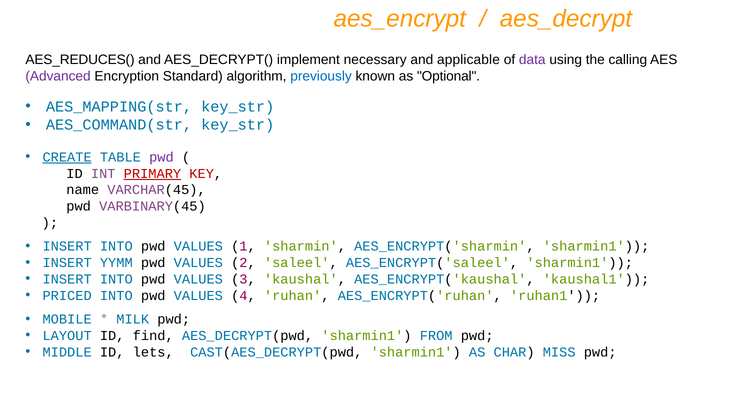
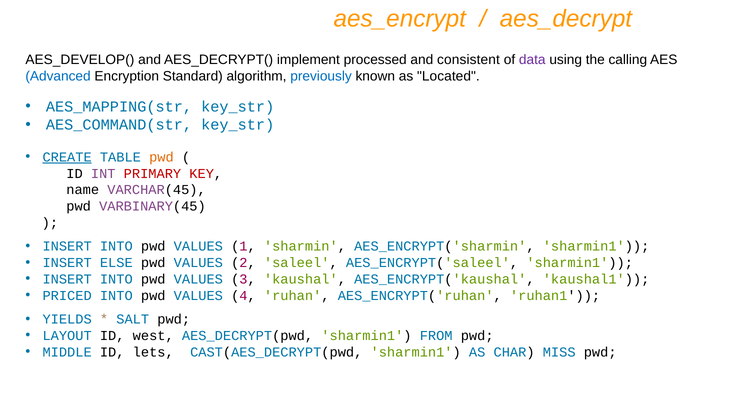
AES_REDUCES(: AES_REDUCES( -> AES_DEVELOP( (80, 60)
necessary: necessary -> processed (375, 60)
applicable: applicable -> consistent (468, 60)
Advanced colour: purple -> blue (58, 76)
Optional: Optional -> Located (448, 76)
pwd colour: purple -> orange (161, 157)
PRIMARY underline: present -> none (152, 174)
YYMM: YYMM -> ELSE (116, 263)
MOBILE: MOBILE -> YIELDS (67, 319)
MILK: MILK -> SALT (133, 319)
find: find -> west (153, 336)
